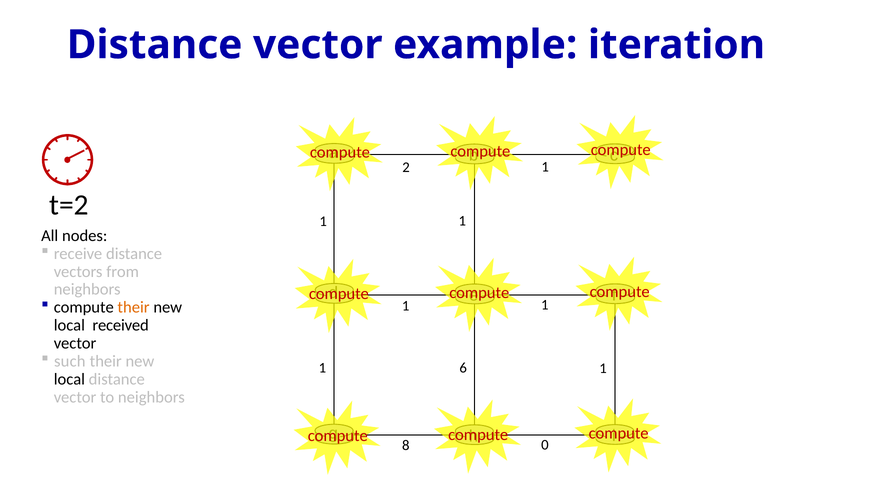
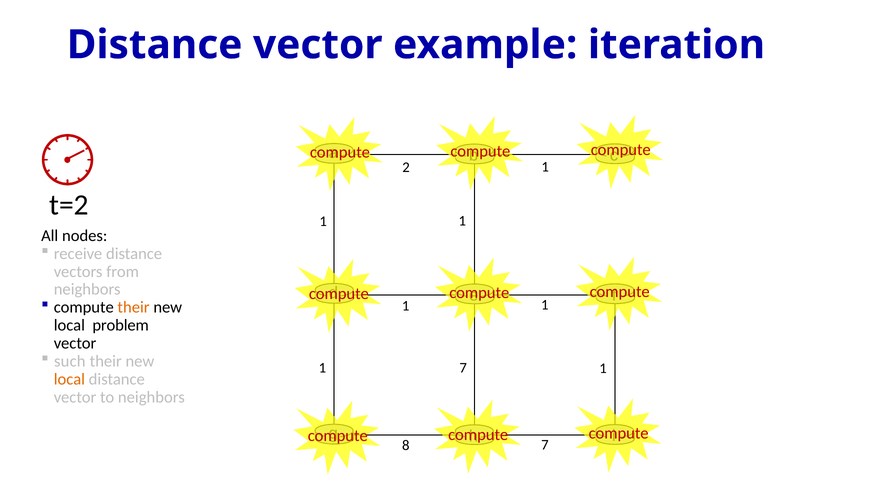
received: received -> problem (121, 326)
1 6: 6 -> 7 (463, 368)
local colour: black -> orange (69, 379)
8 0: 0 -> 7 (545, 445)
